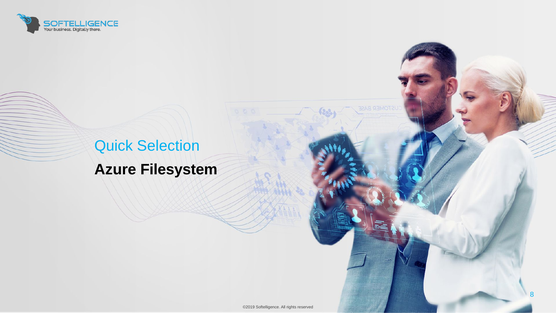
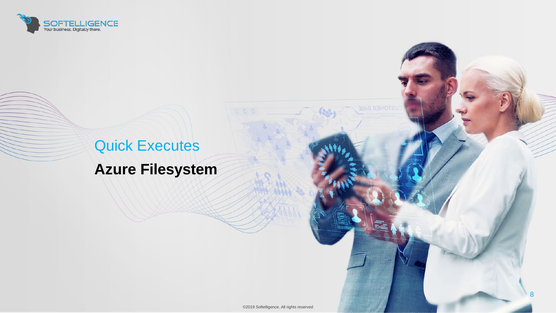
Selection: Selection -> Executes (168, 146)
